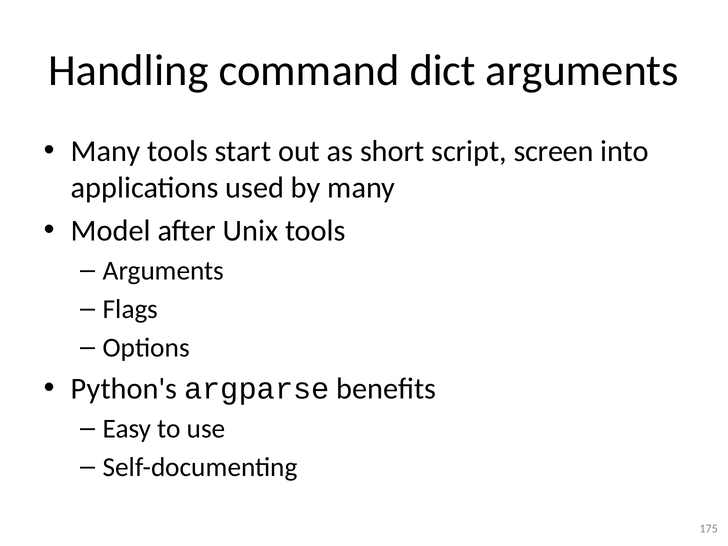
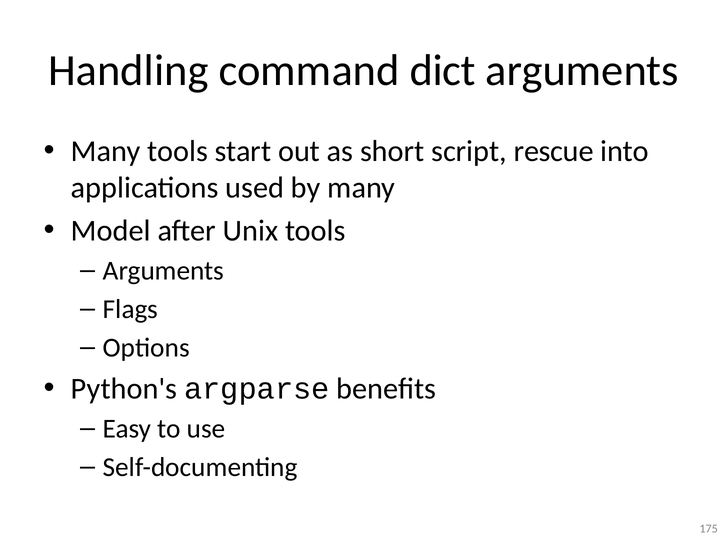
screen: screen -> rescue (554, 151)
